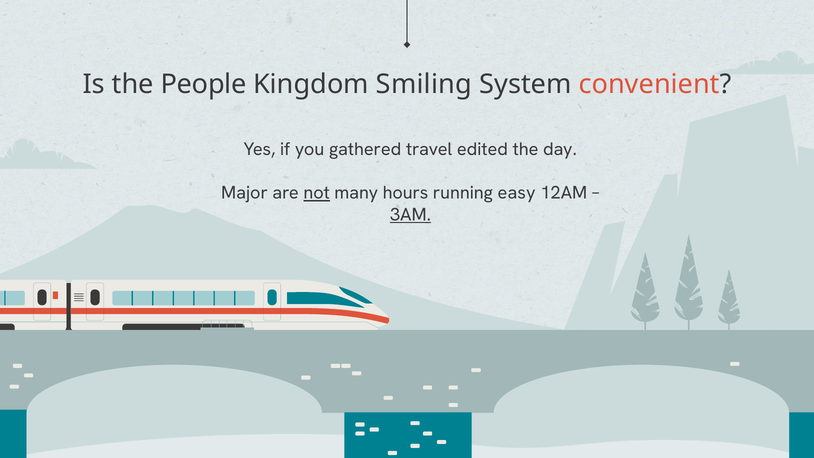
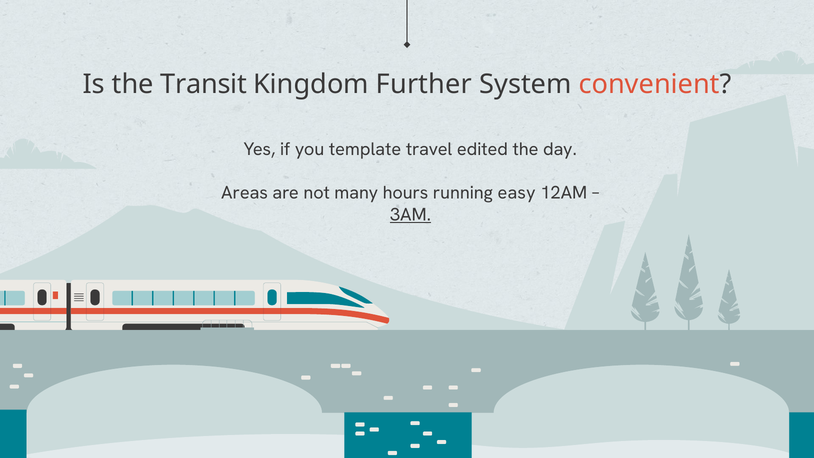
People: People -> Transit (204, 84)
Smiling: Smiling -> Further (424, 84)
gathered: gathered -> template (365, 149)
Major: Major -> Areas (244, 193)
not underline: present -> none (317, 193)
